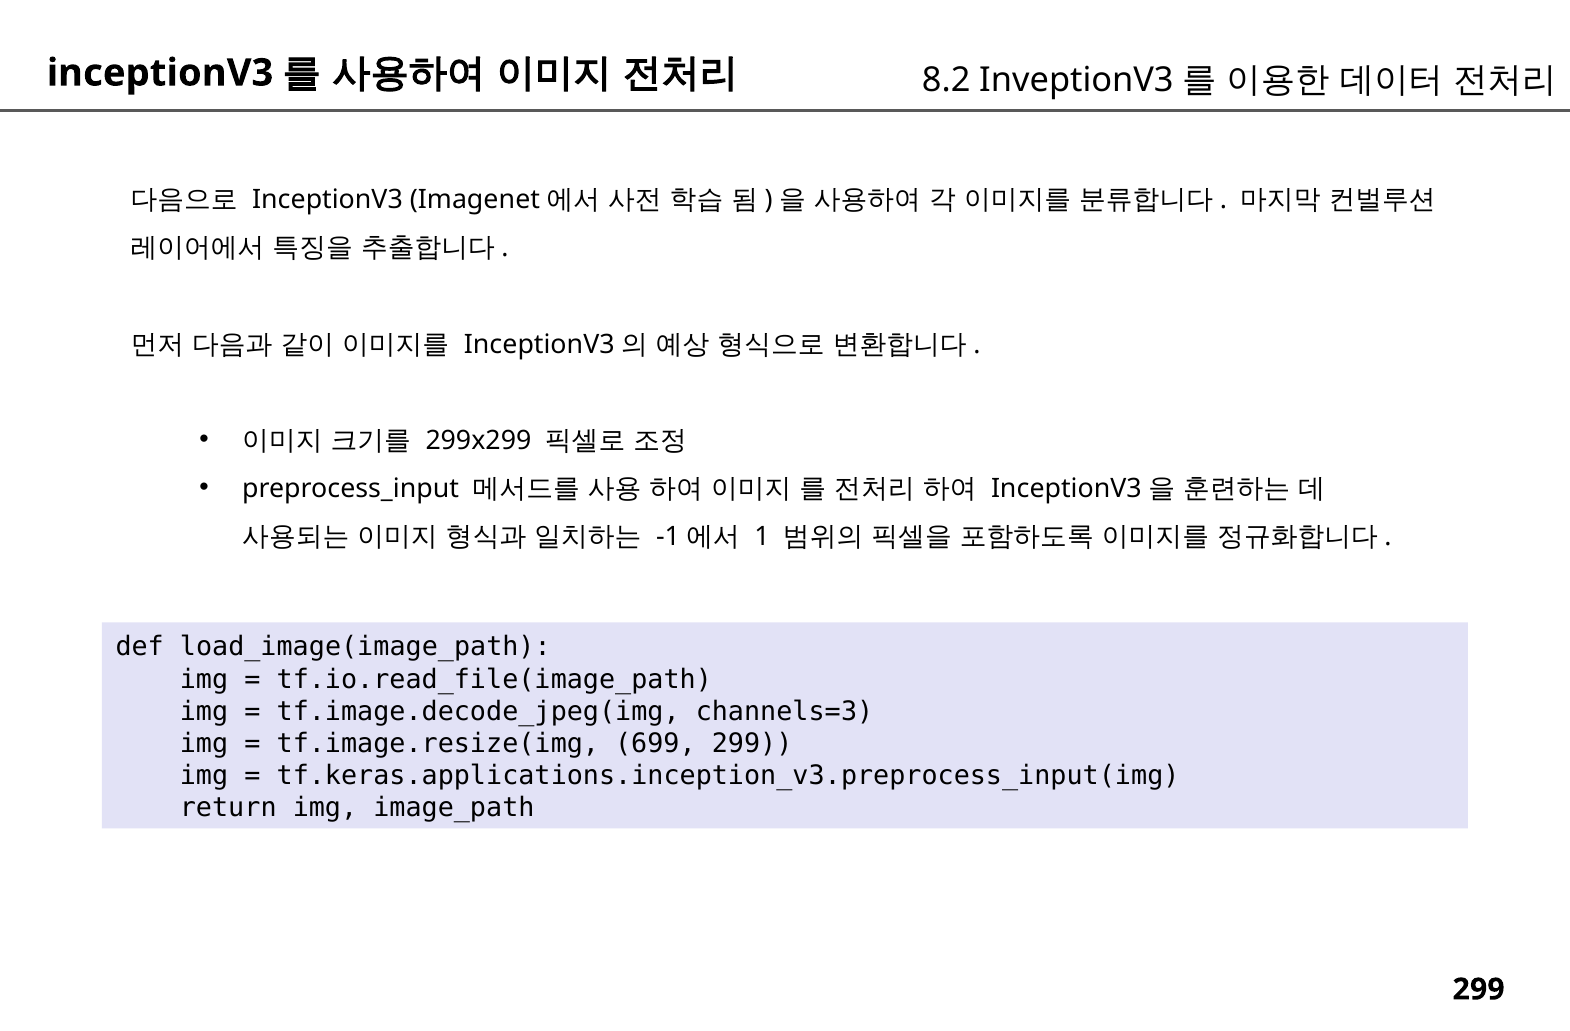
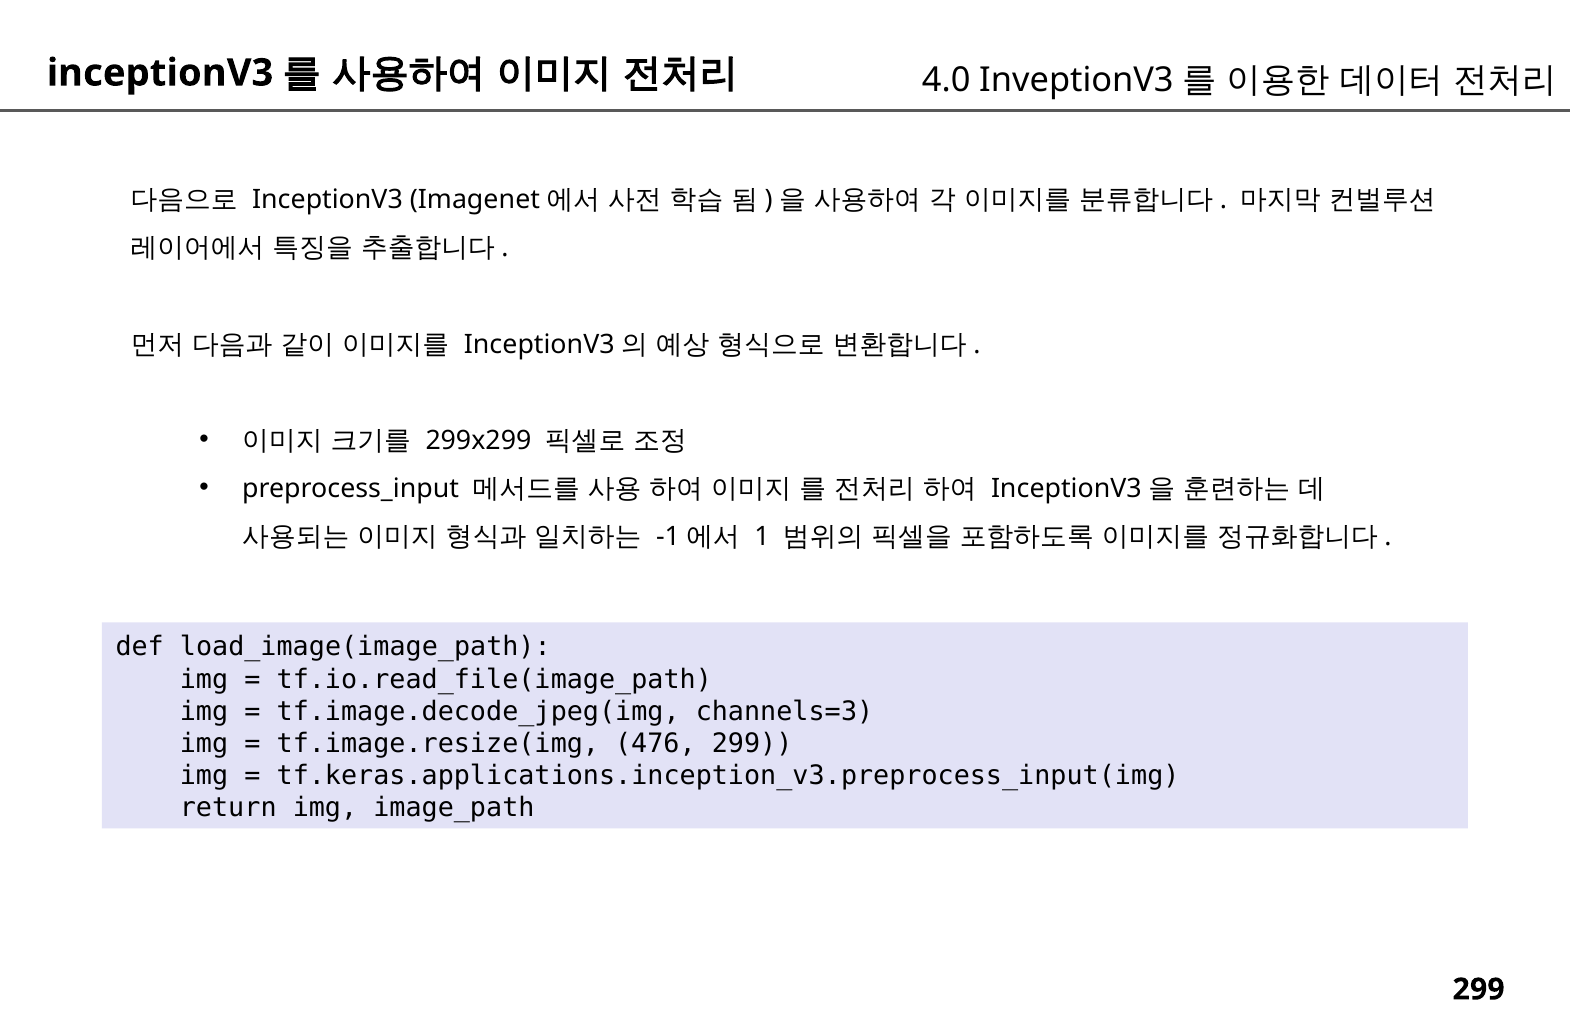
8.2: 8.2 -> 4.0 (946, 80)
699: 699 -> 476 (655, 744)
